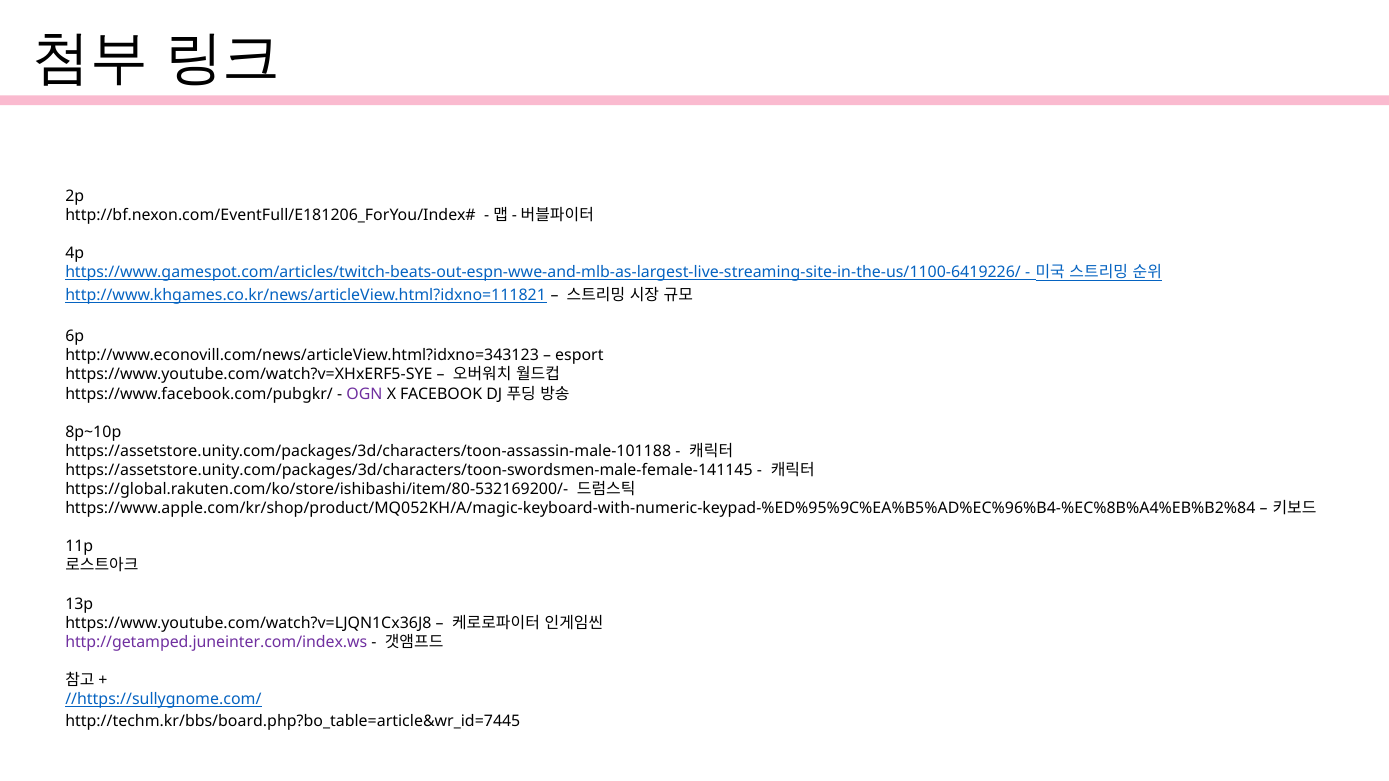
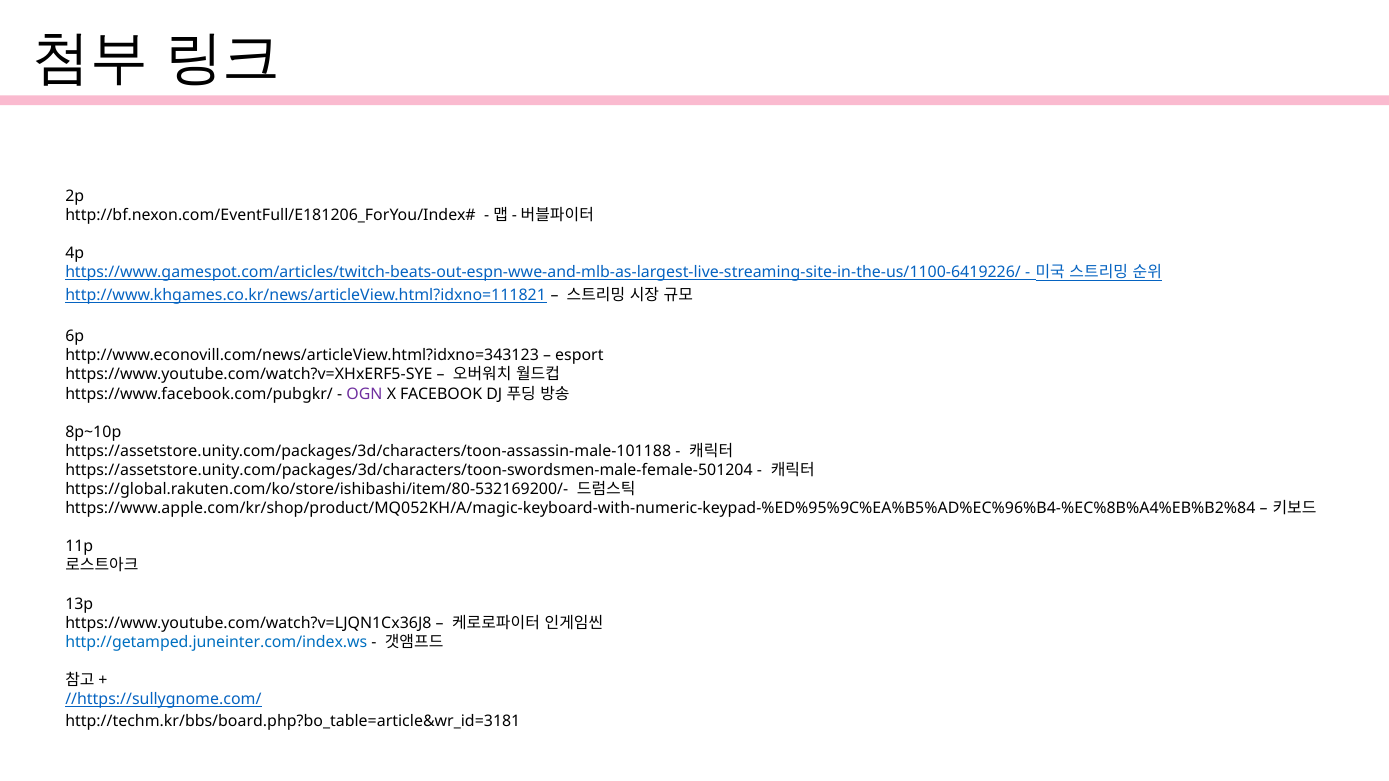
https://assetstore.unity.com/packages/3d/characters/toon-swordsmen-male-female-141145: https://assetstore.unity.com/packages/3d/characters/toon-swordsmen-male-female-141145 -> https://assetstore.unity.com/packages/3d/characters/toon-swordsmen-male-female-501204 (409, 470)
http://getamped.juneinter.com/index.ws colour: purple -> blue (216, 642)
http://techm.kr/bbs/board.php?bo_table=article&wr_id=7445: http://techm.kr/bbs/board.php?bo_table=article&wr_id=7445 -> http://techm.kr/bbs/board.php?bo_table=article&wr_id=3181 (293, 721)
